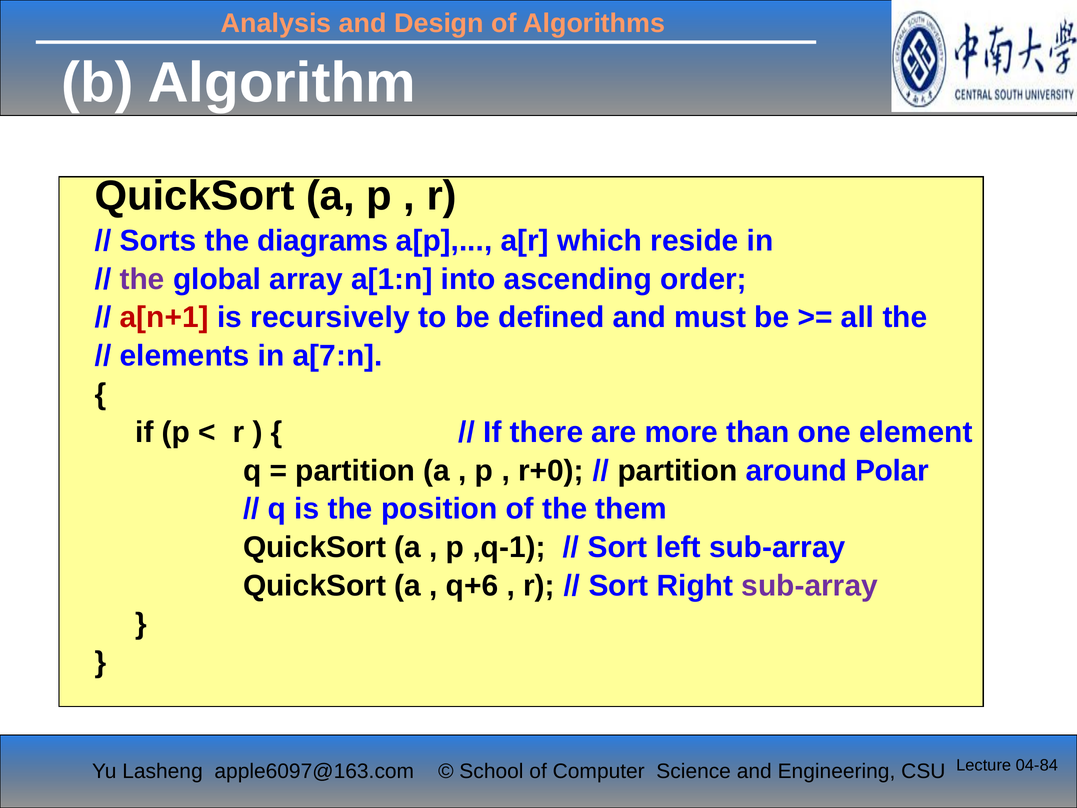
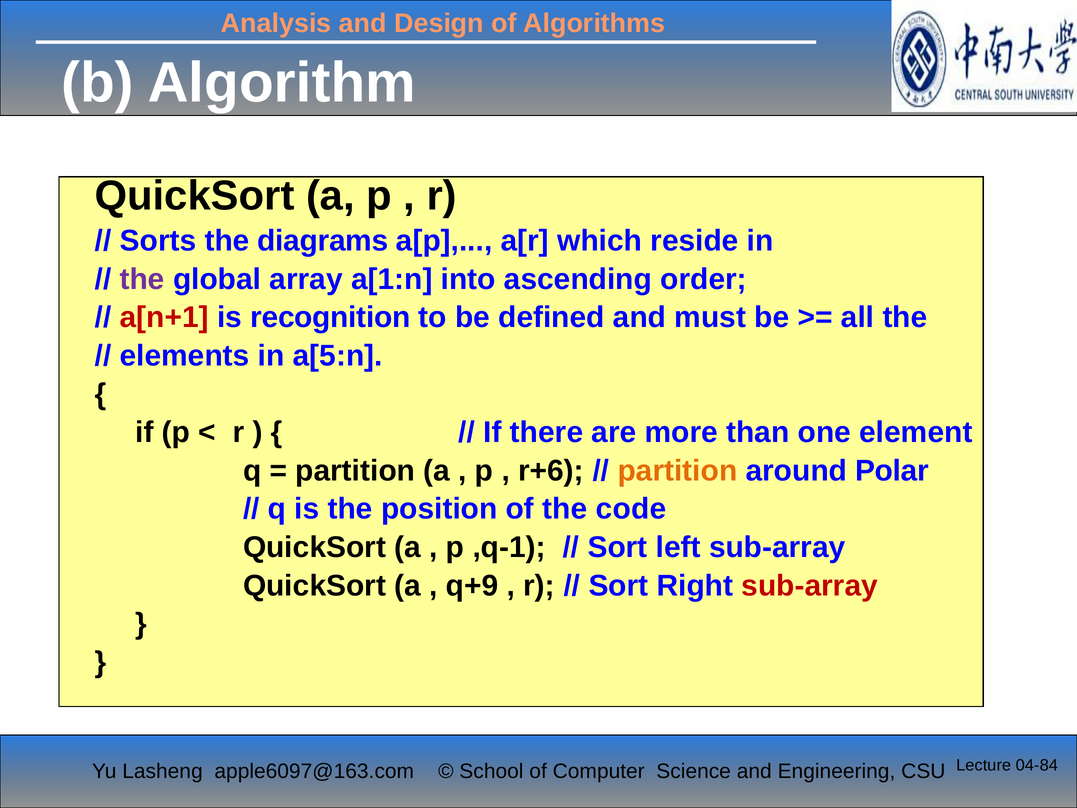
recursively: recursively -> recognition (330, 317)
a[7:n: a[7:n -> a[5:n (338, 356)
r+0: r+0 -> r+6 (551, 471)
partition colour: black -> orange (677, 471)
them: them -> code (631, 509)
q+6: q+6 -> q+9 (472, 585)
sub-array colour: purple -> red (810, 585)
